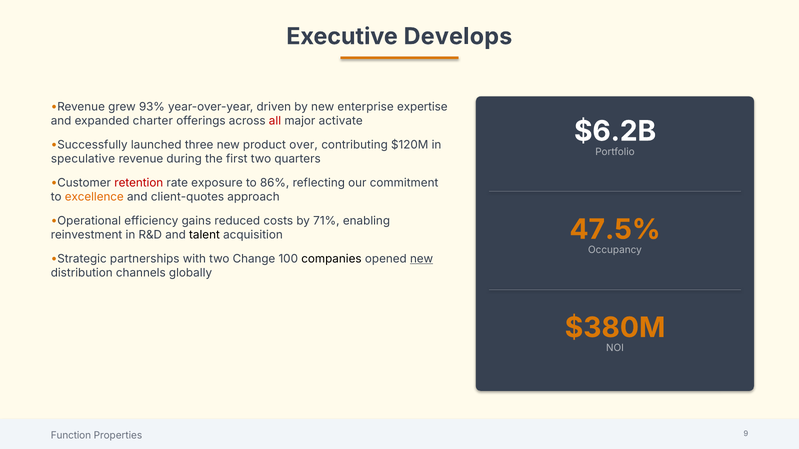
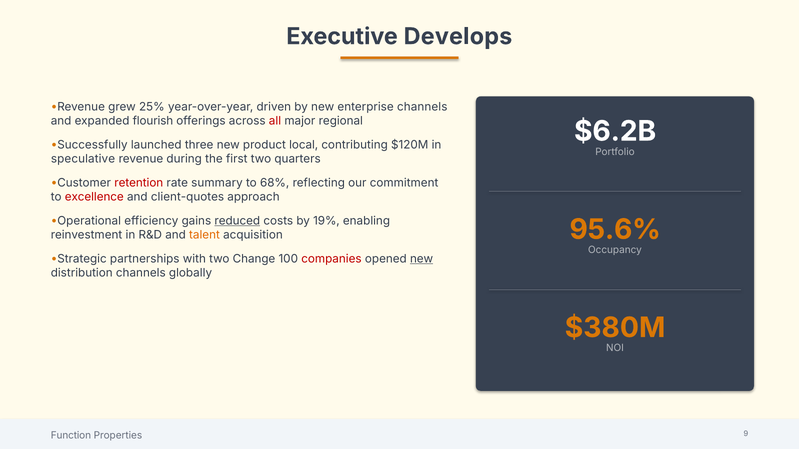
93%: 93% -> 25% (152, 107)
enterprise expertise: expertise -> channels (422, 107)
charter: charter -> flourish (153, 121)
activate: activate -> regional (341, 121)
over: over -> local (304, 145)
exposure: exposure -> summary (217, 183)
86%: 86% -> 68% (275, 183)
excellence colour: orange -> red (94, 197)
reduced underline: none -> present (237, 221)
71%: 71% -> 19% (326, 221)
47.5%: 47.5% -> 95.6% (615, 230)
talent colour: black -> orange (204, 235)
companies colour: black -> red (331, 259)
